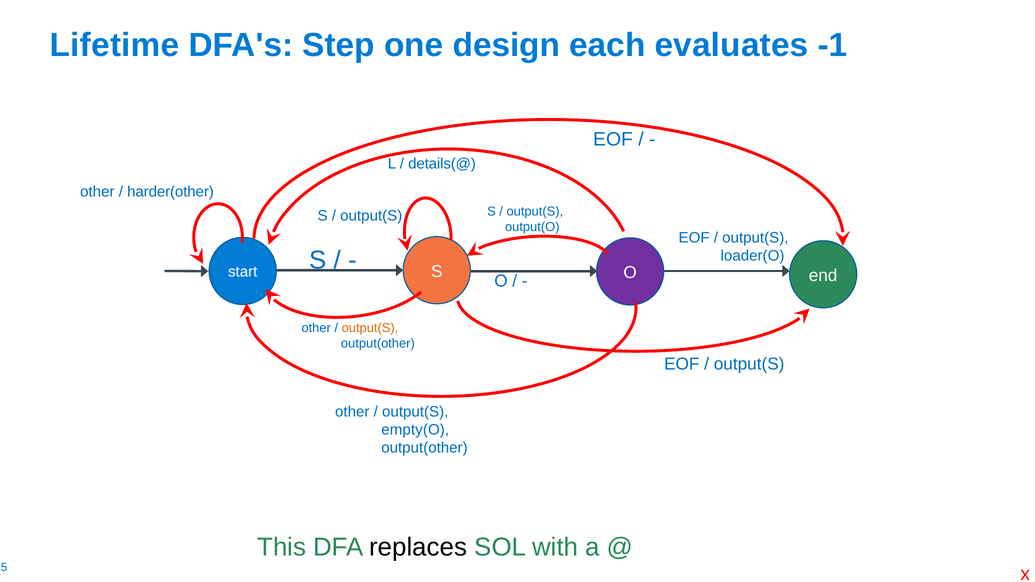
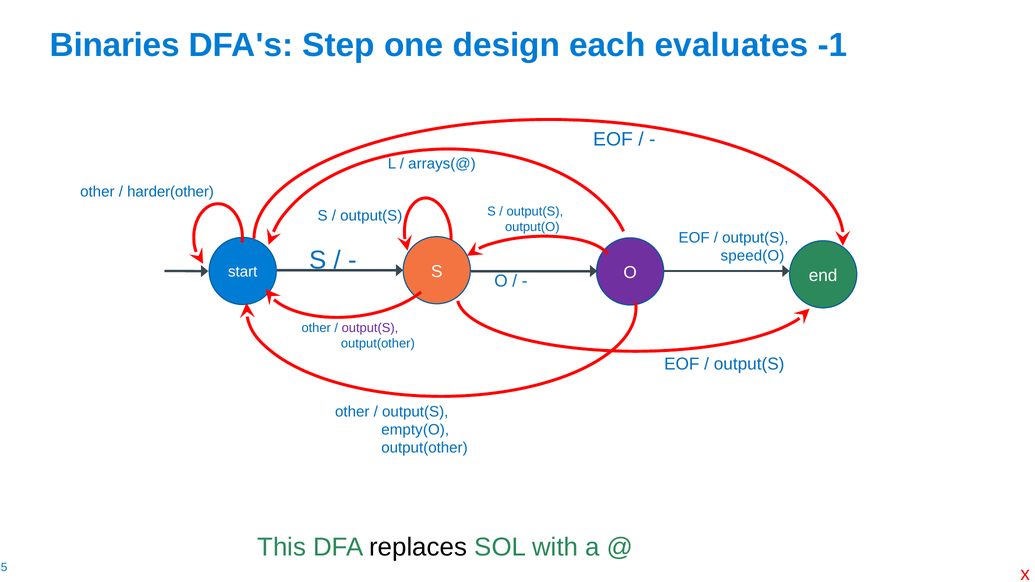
Lifetime: Lifetime -> Binaries (115, 45)
details(@: details(@ -> arrays(@ (442, 164)
loader(O: loader(O -> speed(O (752, 256)
output(S colour: orange -> purple (370, 328)
